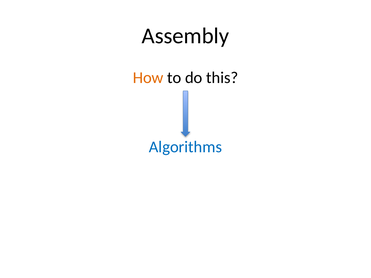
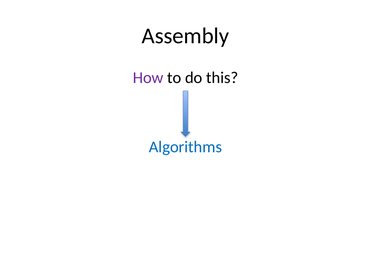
How colour: orange -> purple (148, 78)
